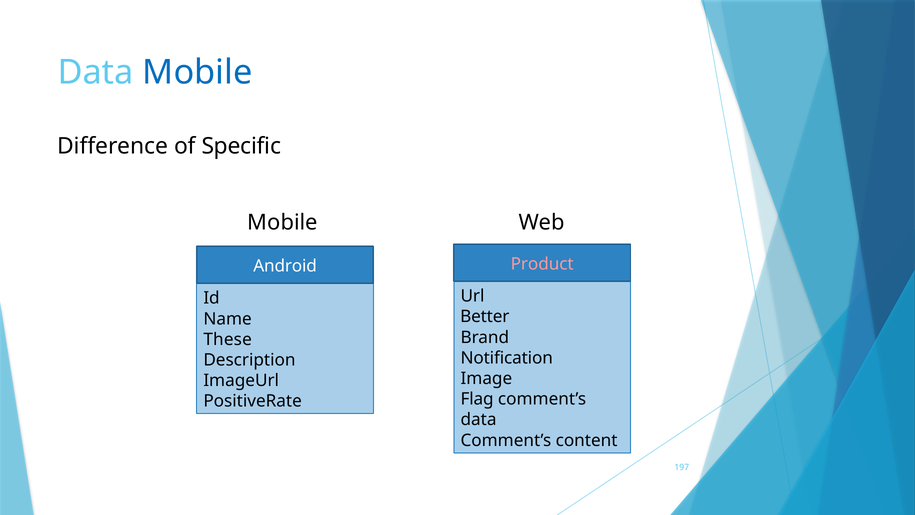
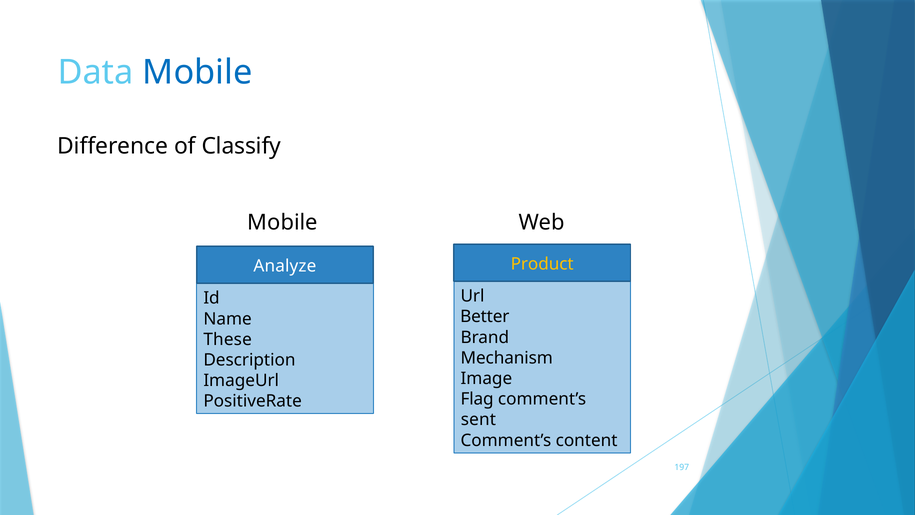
Specific: Specific -> Classify (241, 146)
Product colour: pink -> yellow (542, 264)
Android: Android -> Analyze (285, 266)
Notification: Notification -> Mechanism (507, 358)
data: data -> sent (478, 419)
